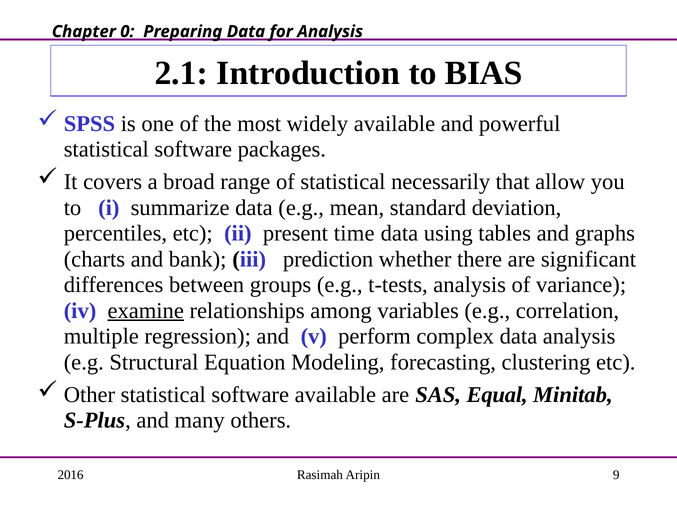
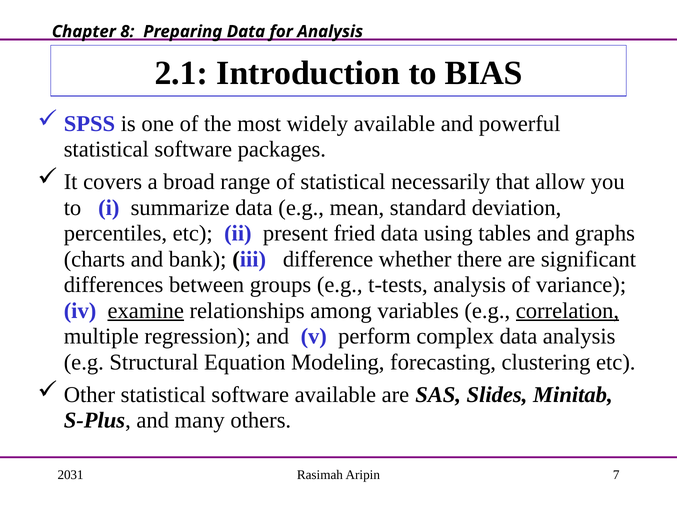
0: 0 -> 8 (127, 32)
time: time -> fried (354, 233)
prediction: prediction -> difference (328, 259)
correlation underline: none -> present (567, 311)
Equal: Equal -> Slides (497, 394)
2016: 2016 -> 2031 (71, 475)
9: 9 -> 7 (616, 475)
